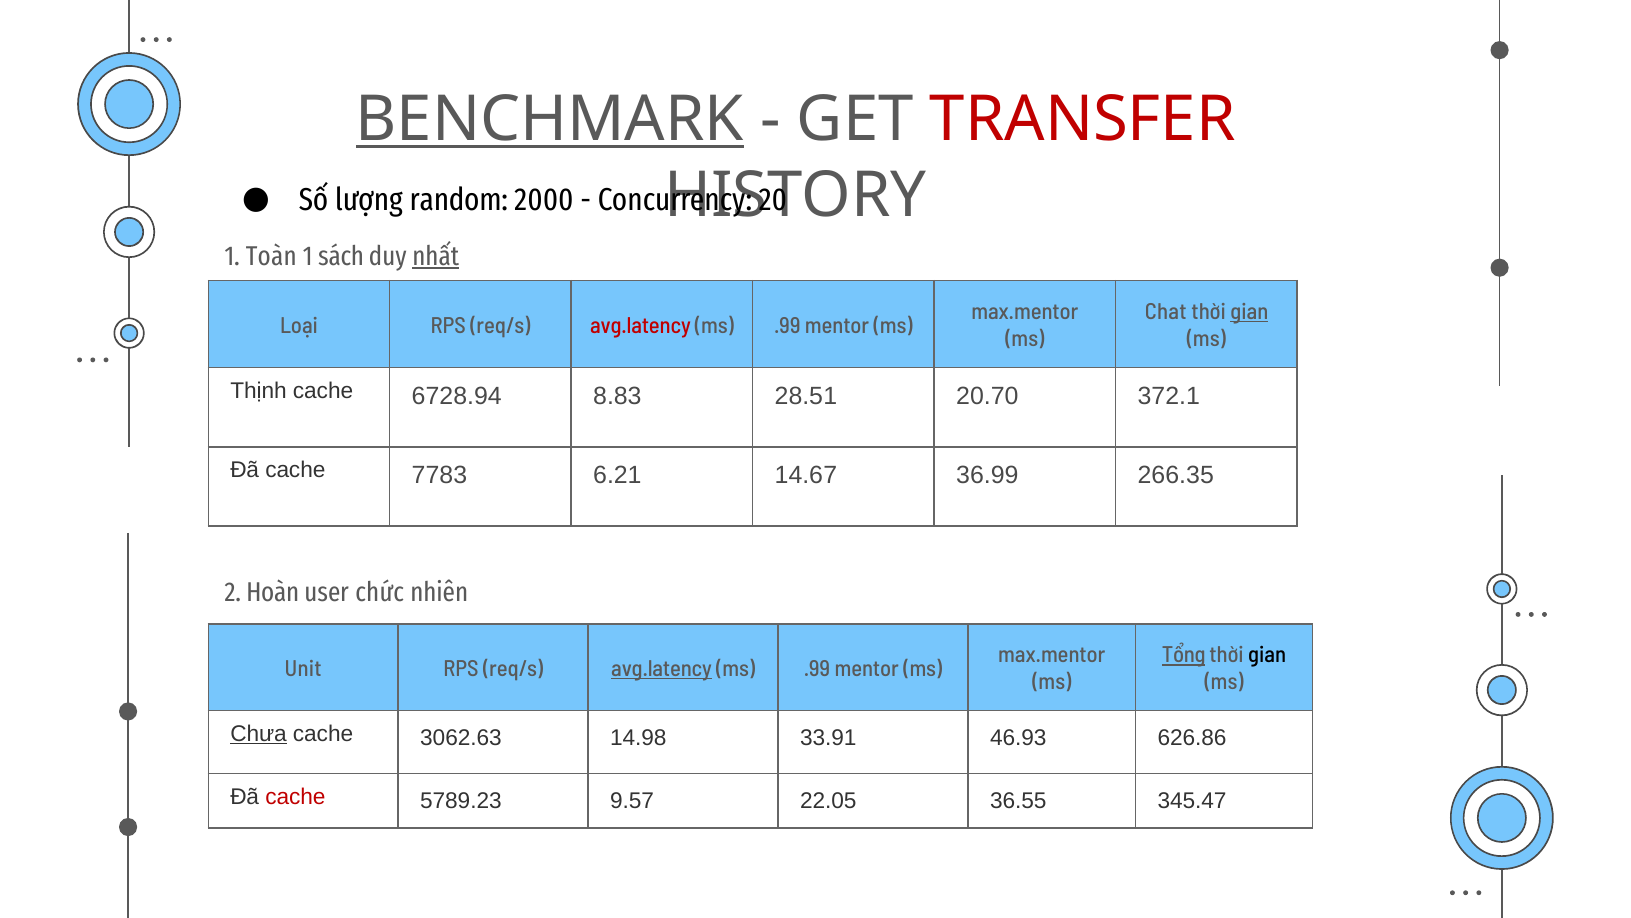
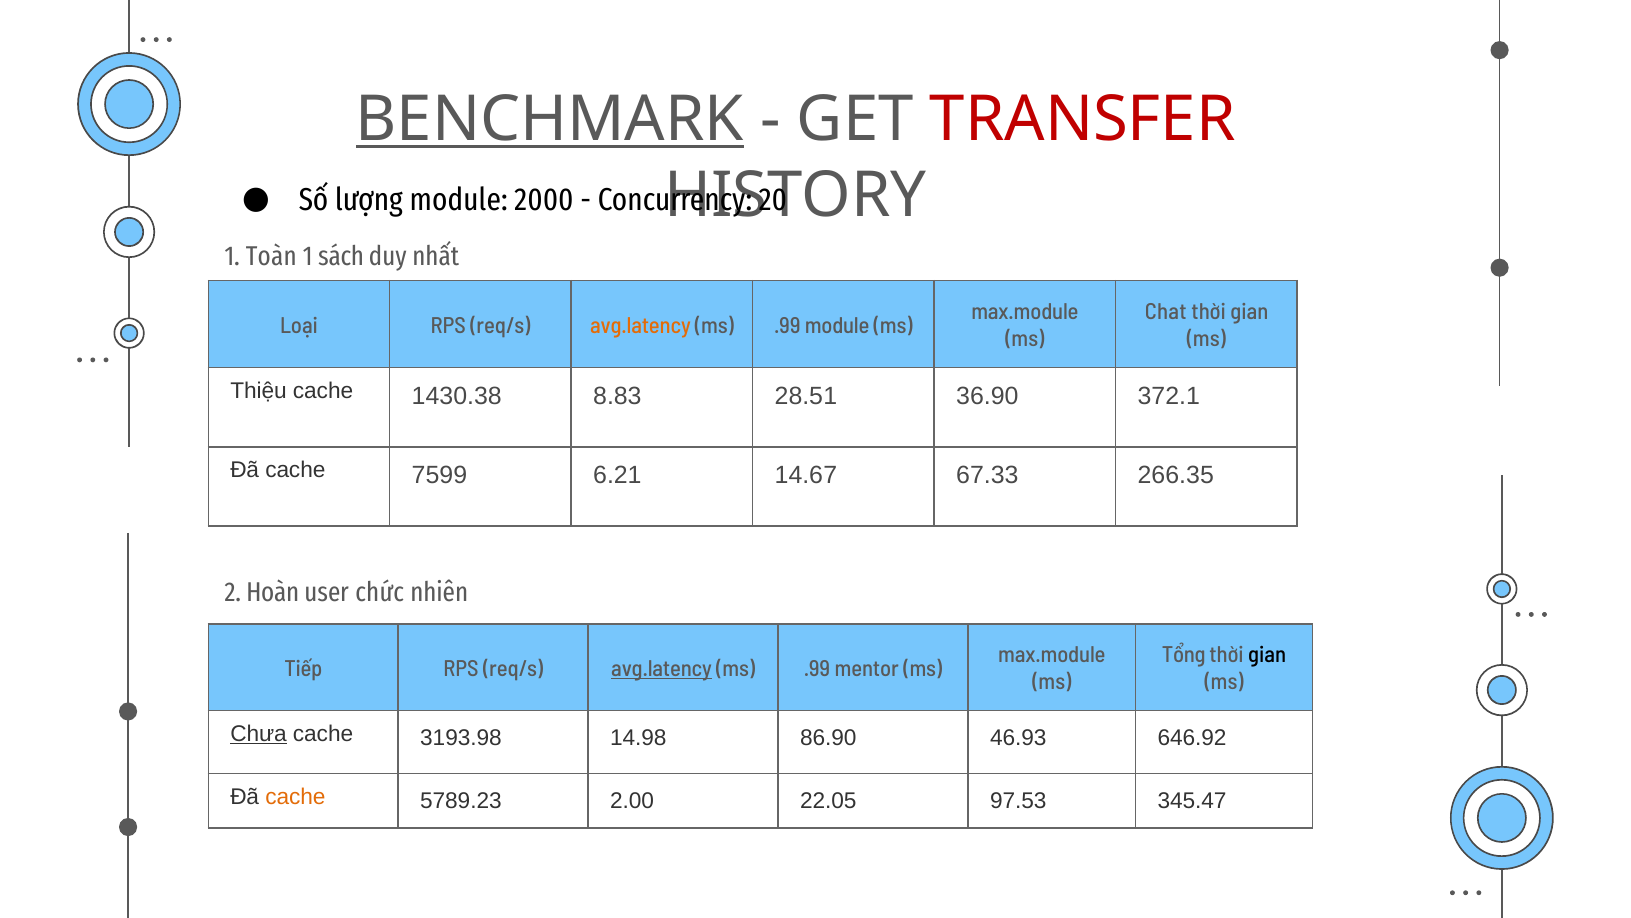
lượng random: random -> module (459, 200)
nhất underline: present -> none (436, 256)
max.mentor: max.mentor -> max.module (1025, 312)
gian underline: present -> none (1249, 312)
avg.latency colour: red -> orange (640, 325)
mentor: mentor -> module (837, 325)
Thịnh: Thịnh -> Thiệu (258, 390)
6728.94: 6728.94 -> 1430.38 (457, 396)
20.70: 20.70 -> 36.90 (987, 396)
7783: 7783 -> 7599 (439, 475)
36.99: 36.99 -> 67.33 (987, 475)
max.mentor: max.mentor -> max.module (1052, 655)
Tổng underline: present -> none (1184, 655)
Unit: Unit -> Tiếp (303, 668)
3062.63: 3062.63 -> 3193.98 (461, 737)
33.91: 33.91 -> 86.90 (828, 737)
626.86: 626.86 -> 646.92 (1192, 737)
cache colour: red -> orange (295, 796)
9.57: 9.57 -> 2.00 (632, 800)
36.55: 36.55 -> 97.53 (1018, 800)
